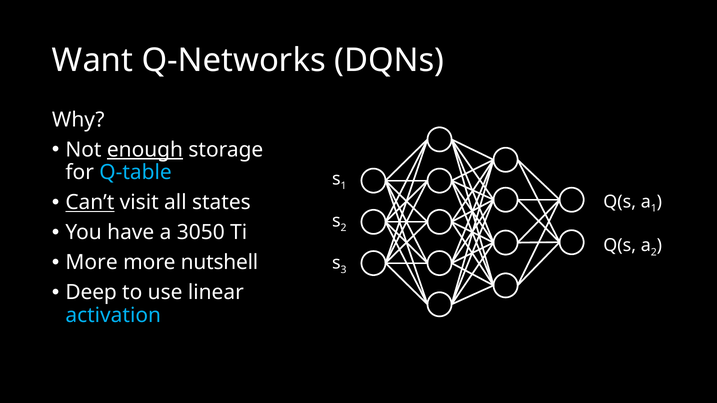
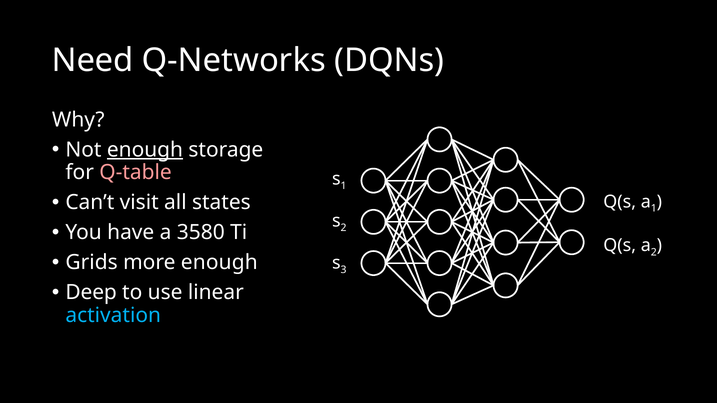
Want: Want -> Need (93, 60)
Q-table colour: light blue -> pink (136, 173)
Can’t underline: present -> none (90, 203)
3050: 3050 -> 3580 (201, 233)
More: More -> Grids (92, 263)
more nutshell: nutshell -> enough (219, 263)
